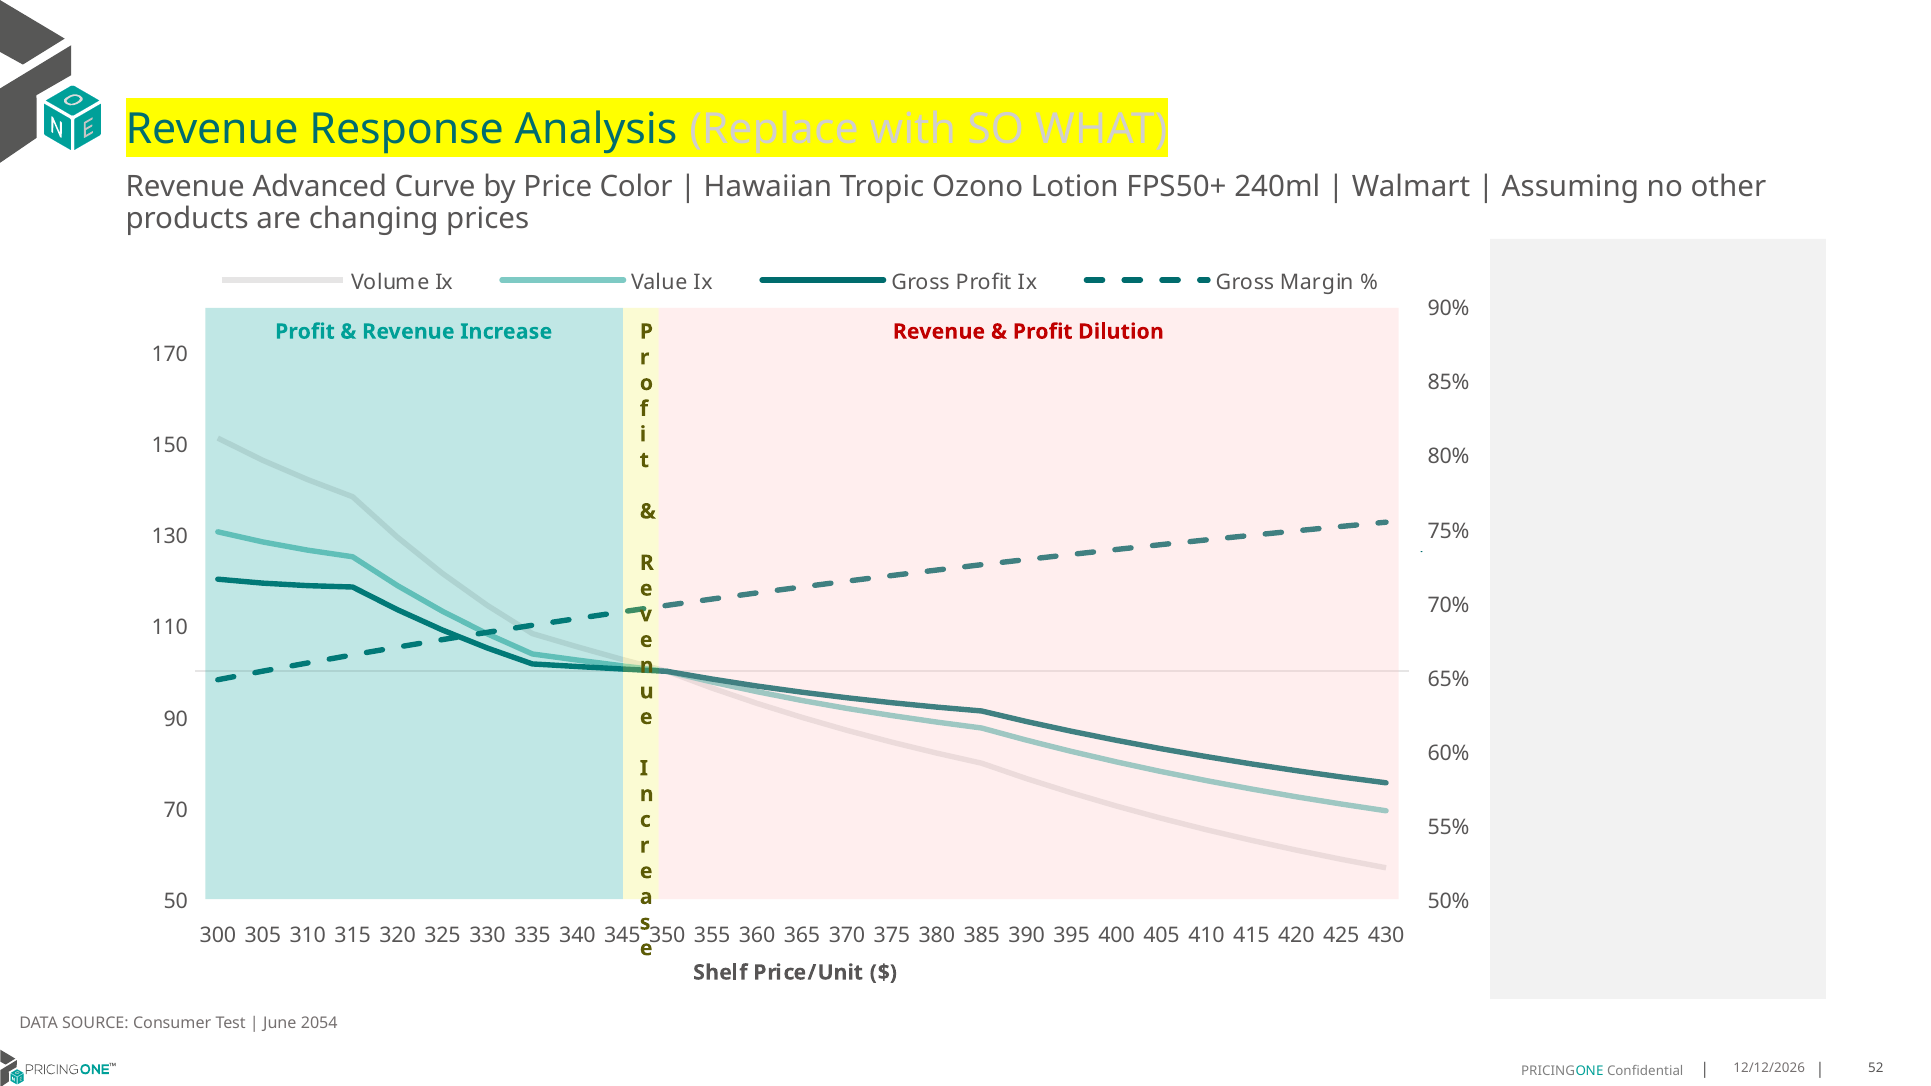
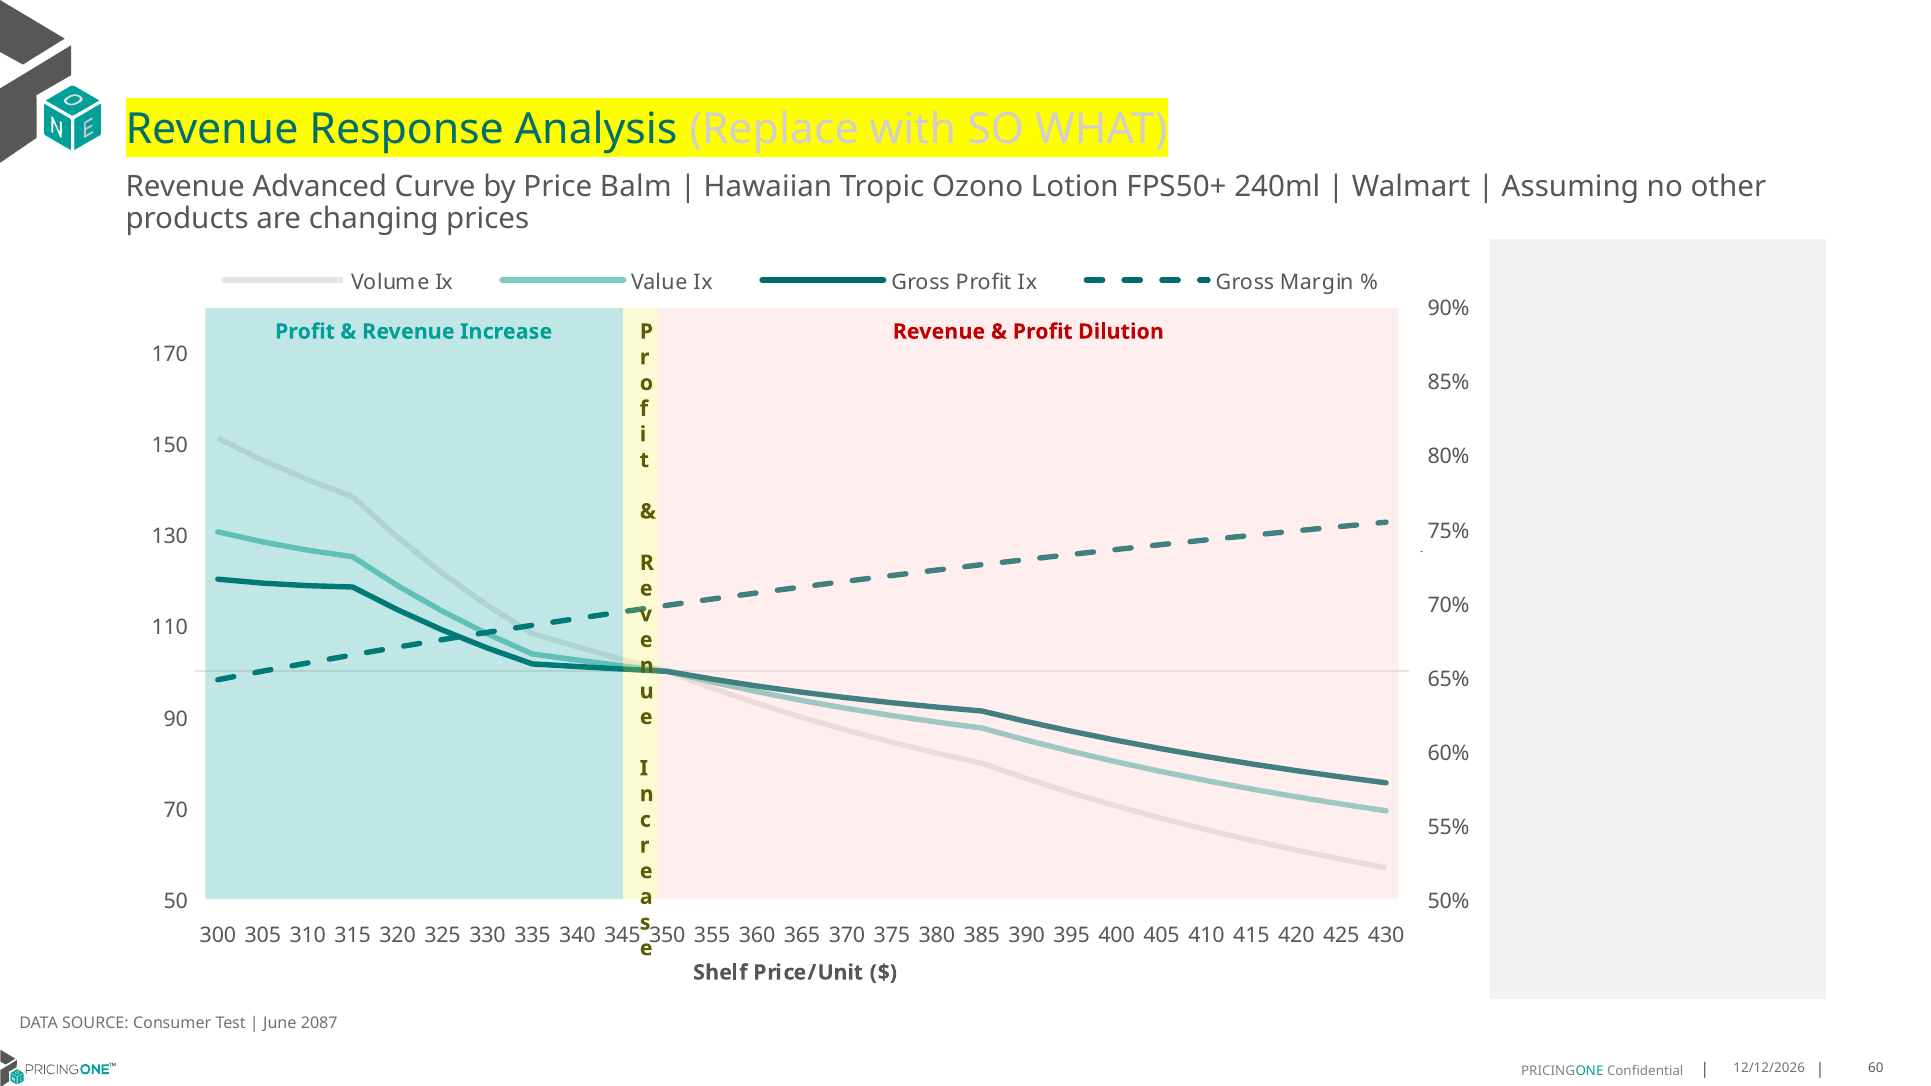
Color: Color -> Balm (636, 187)
2054: 2054 -> 2087 (319, 1023)
52: 52 -> 60 (1876, 1068)
